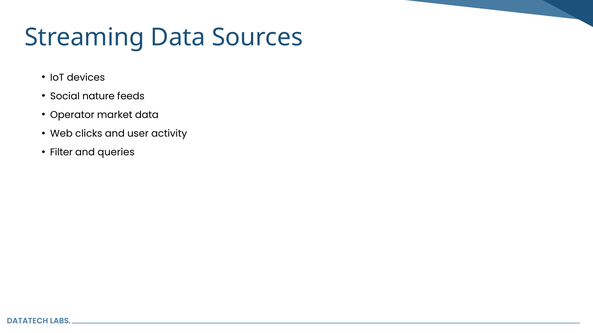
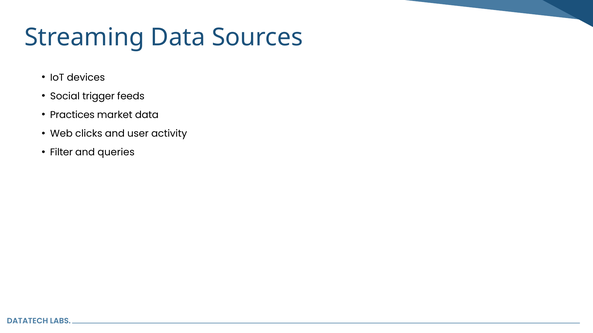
nature: nature -> trigger (99, 96)
Operator: Operator -> Practices (72, 115)
